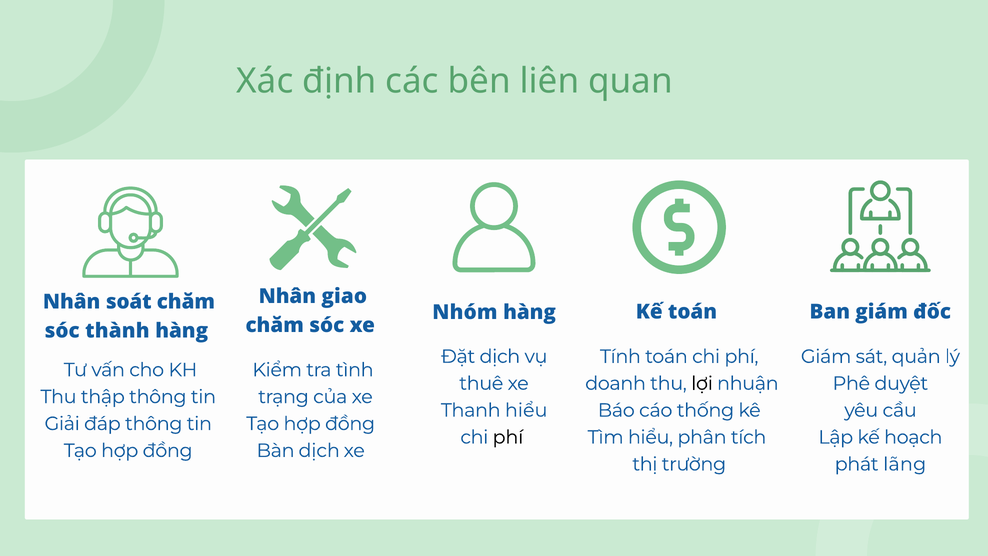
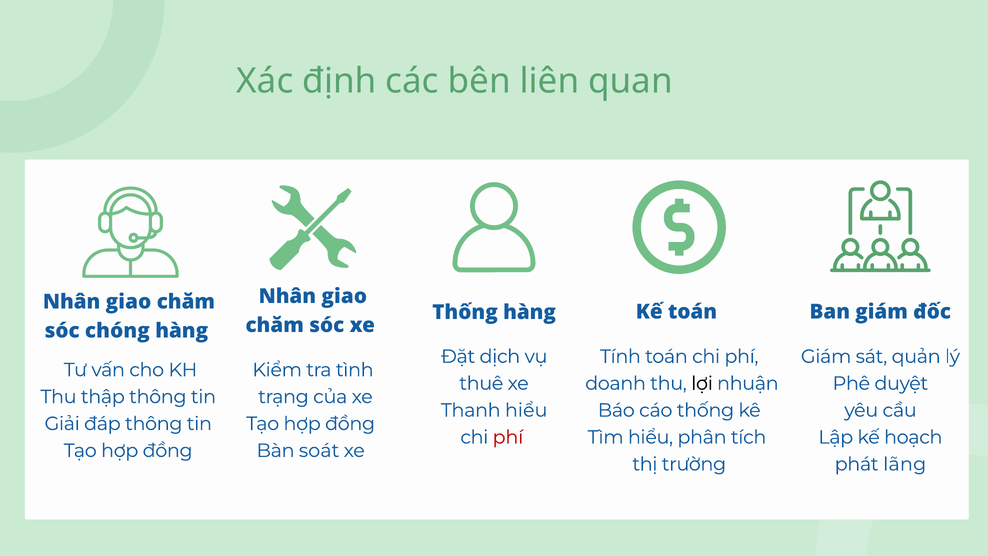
soát: soát -> giao (128, 302)
Nhóm: Nhóm -> Thống (465, 312)
thành: thành -> chóng (117, 331)
phí colour: black -> red (508, 437)
Bàn dịch: dịch -> soát (319, 450)
